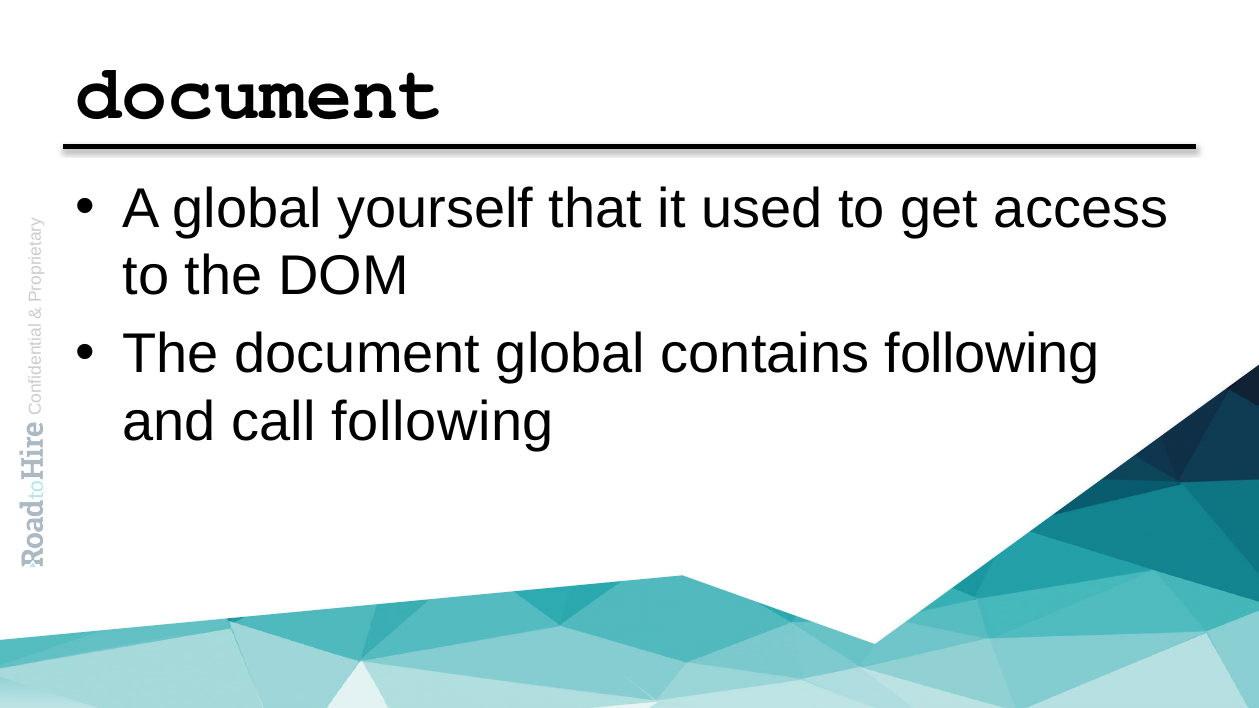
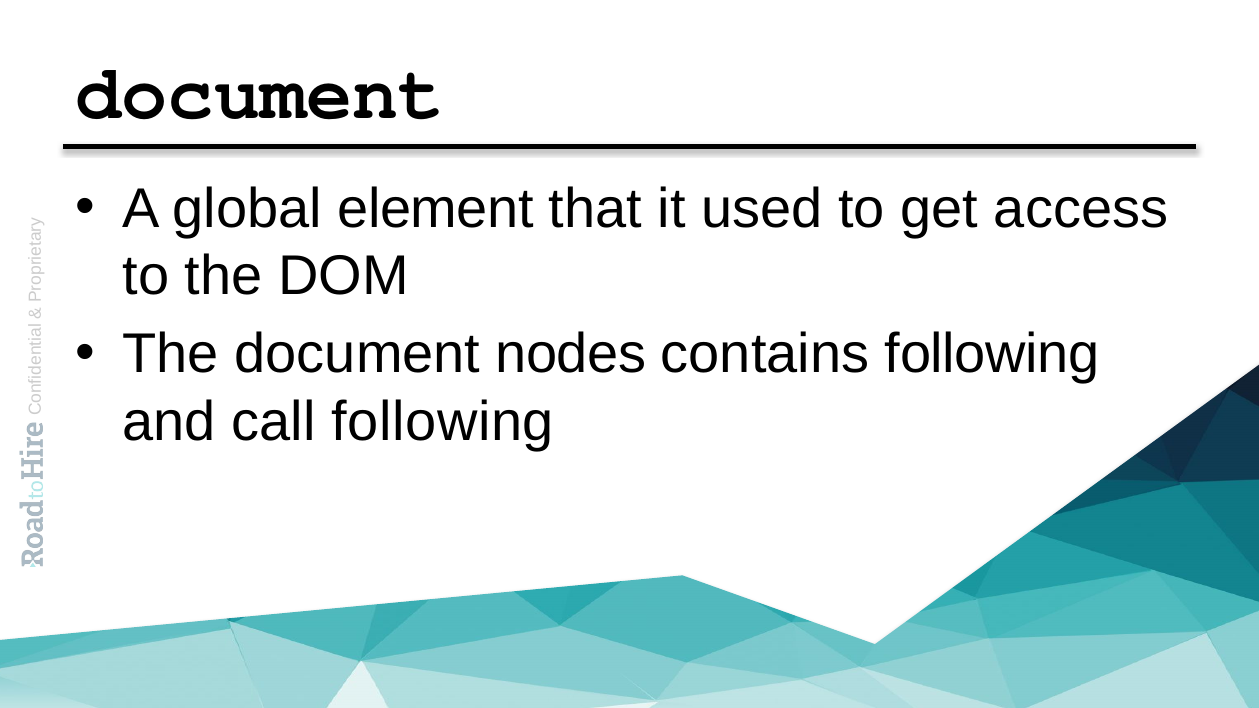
yourself: yourself -> element (436, 209)
document global: global -> nodes (571, 355)
